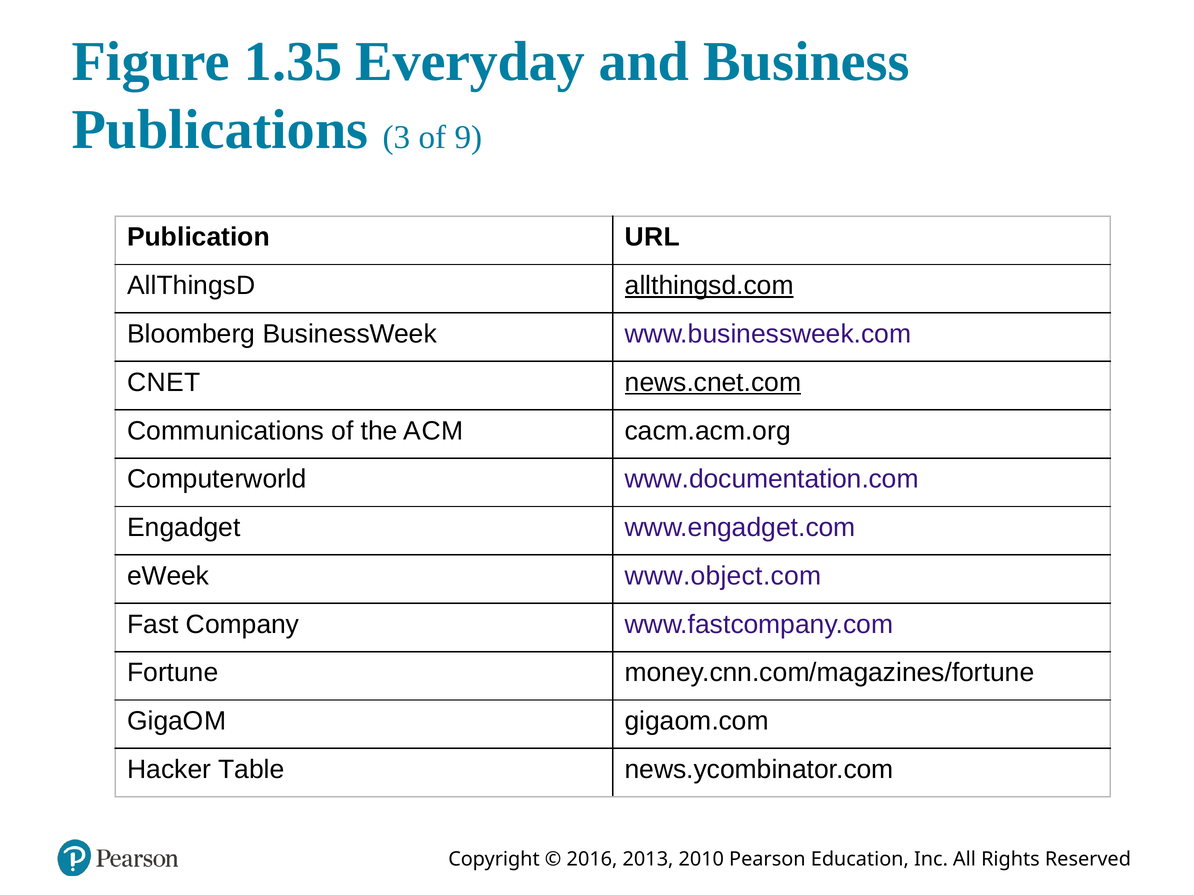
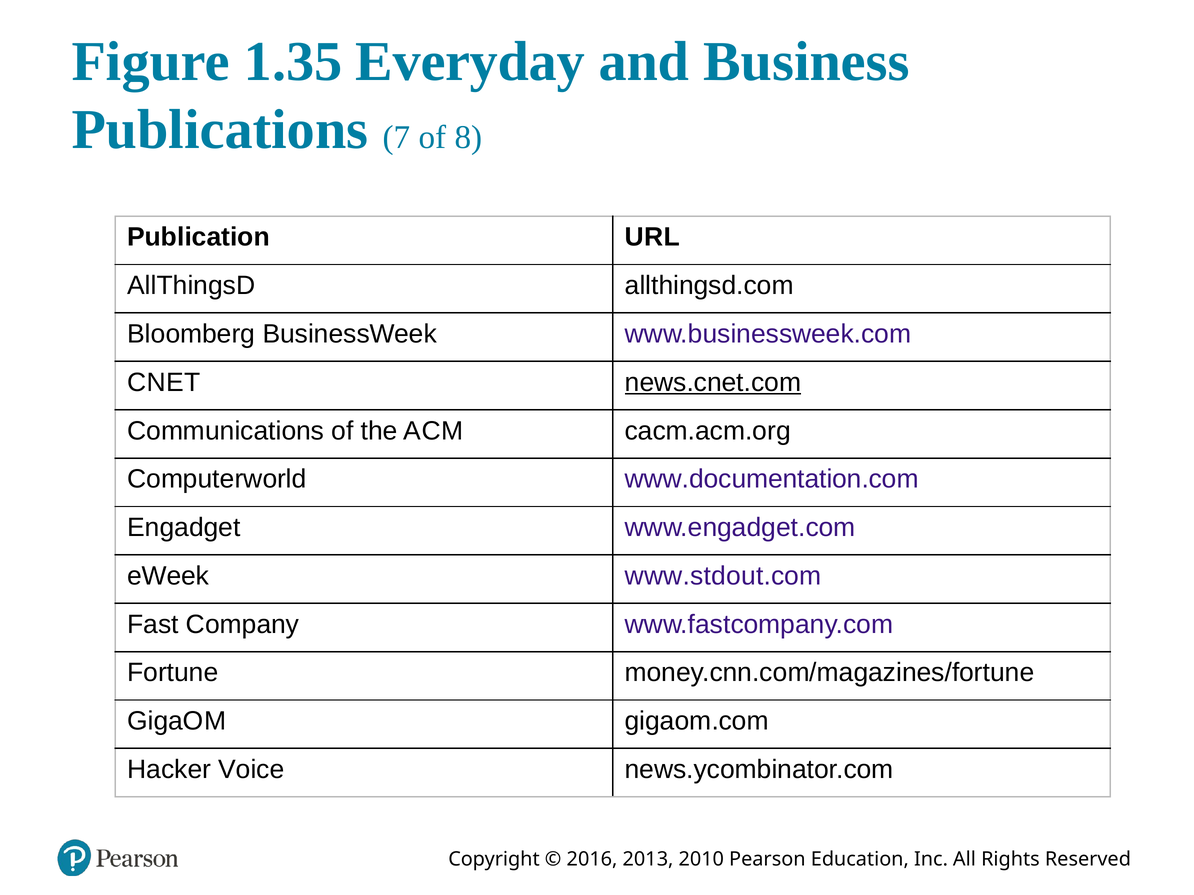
3: 3 -> 7 (397, 137)
9: 9 -> 8 (469, 137)
allthingsd.com underline: present -> none (709, 286)
www.object.com: www.object.com -> www.stdout.com (723, 576)
Table: Table -> Voice (251, 770)
